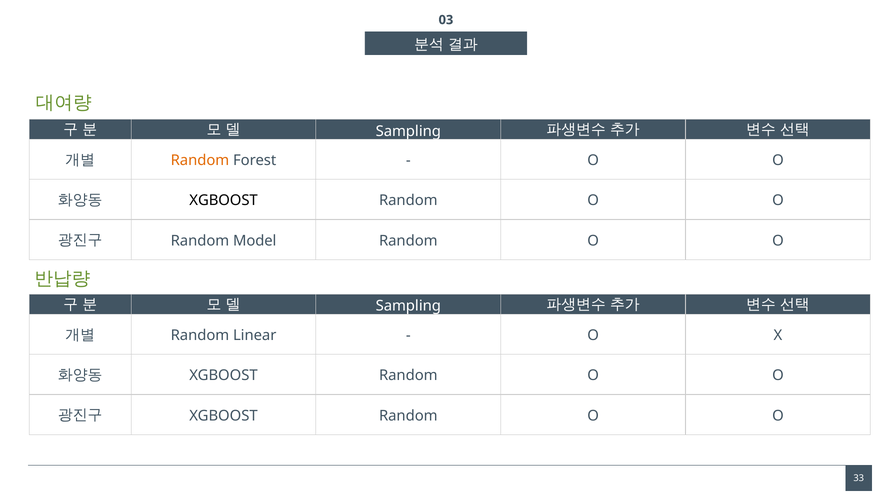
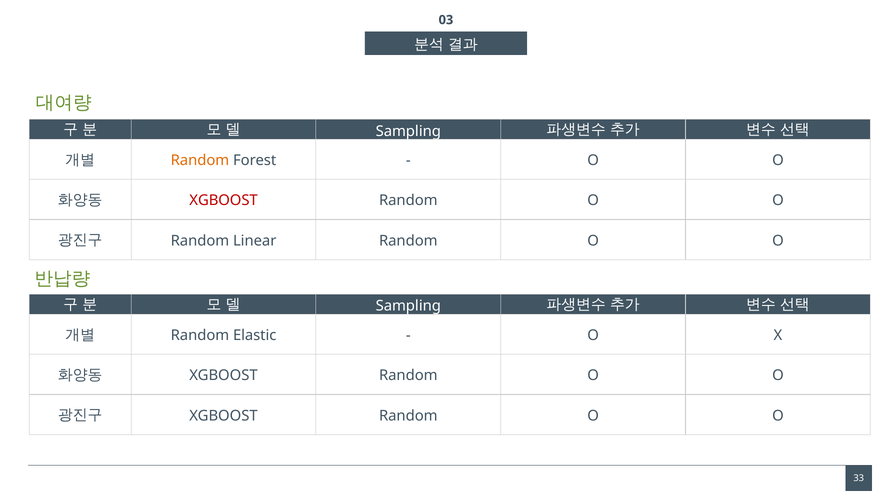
XGBOOST colour: black -> red (224, 201)
Model: Model -> Linear (255, 241)
Linear: Linear -> Elastic (255, 336)
